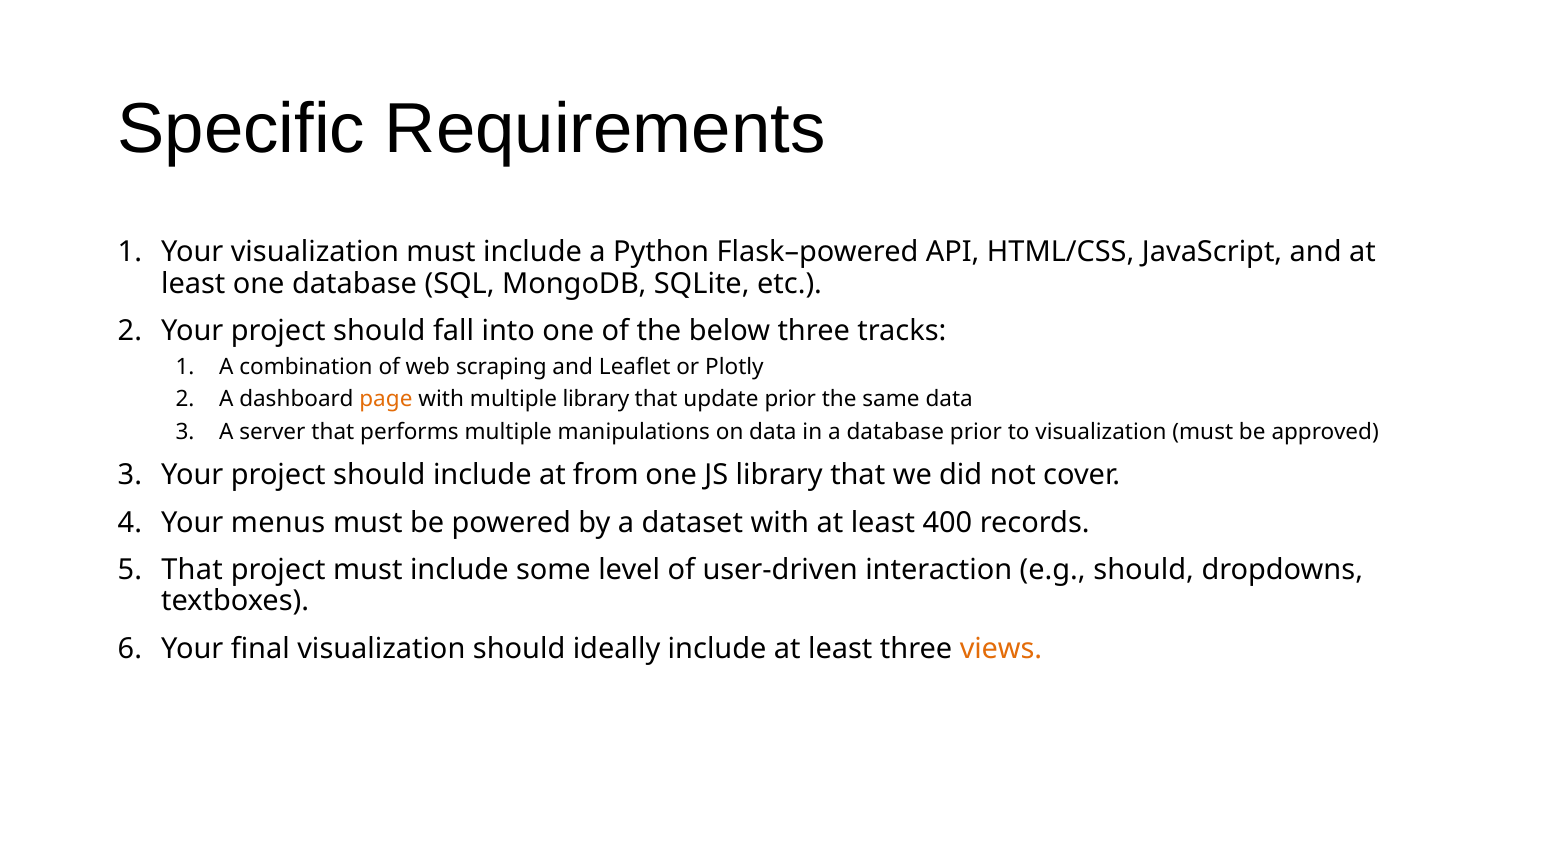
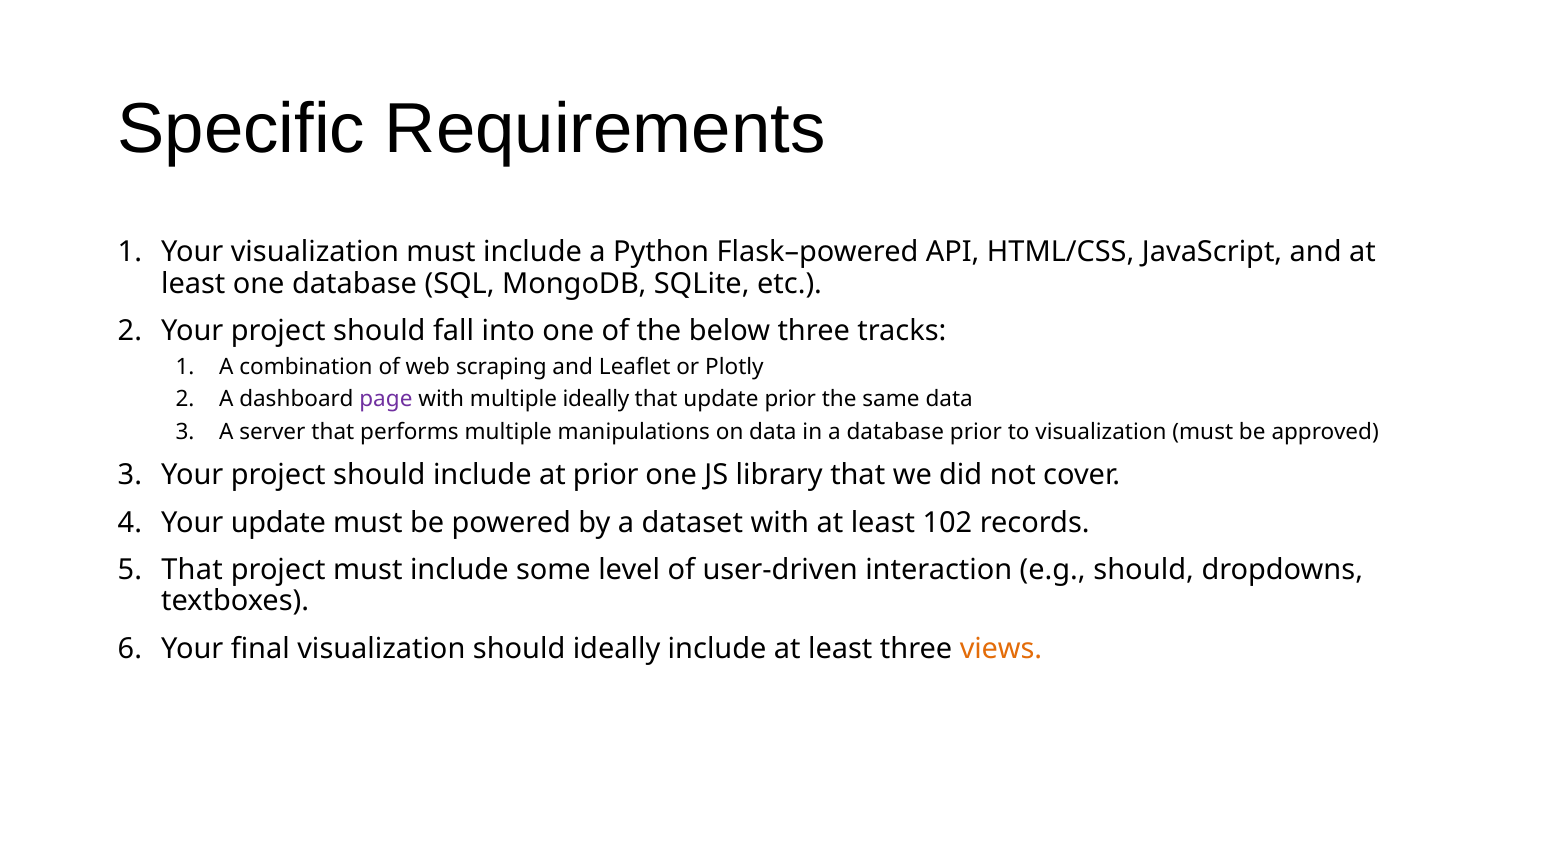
page colour: orange -> purple (386, 399)
multiple library: library -> ideally (596, 399)
at from: from -> prior (606, 476)
Your menus: menus -> update (278, 523)
400: 400 -> 102 (947, 523)
